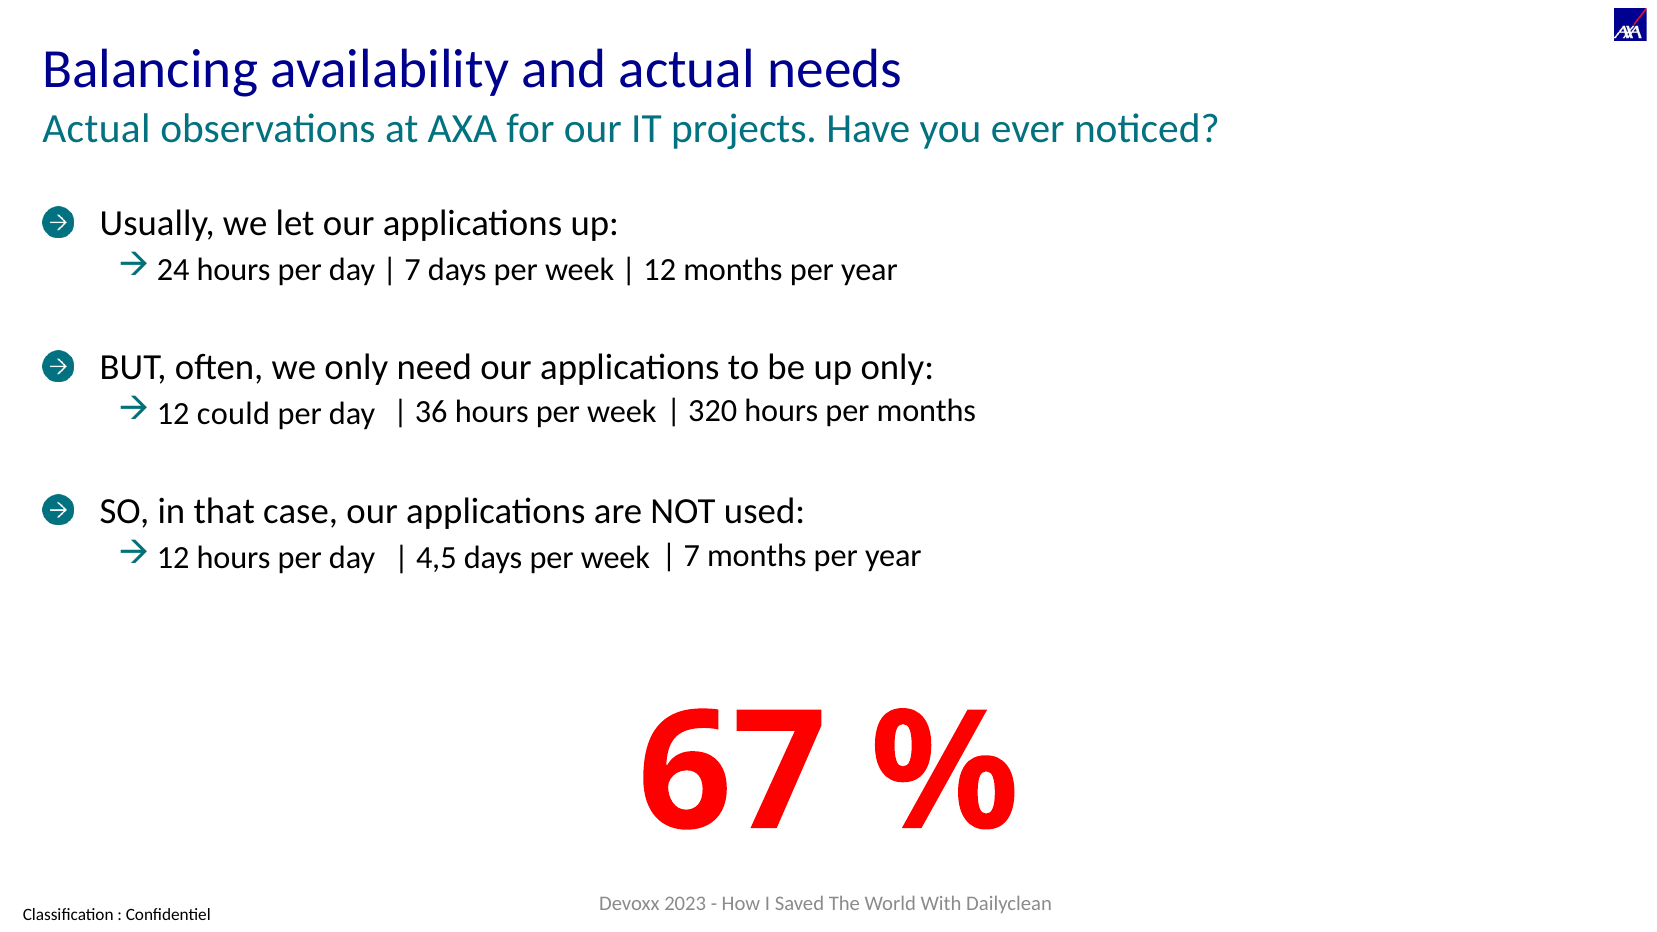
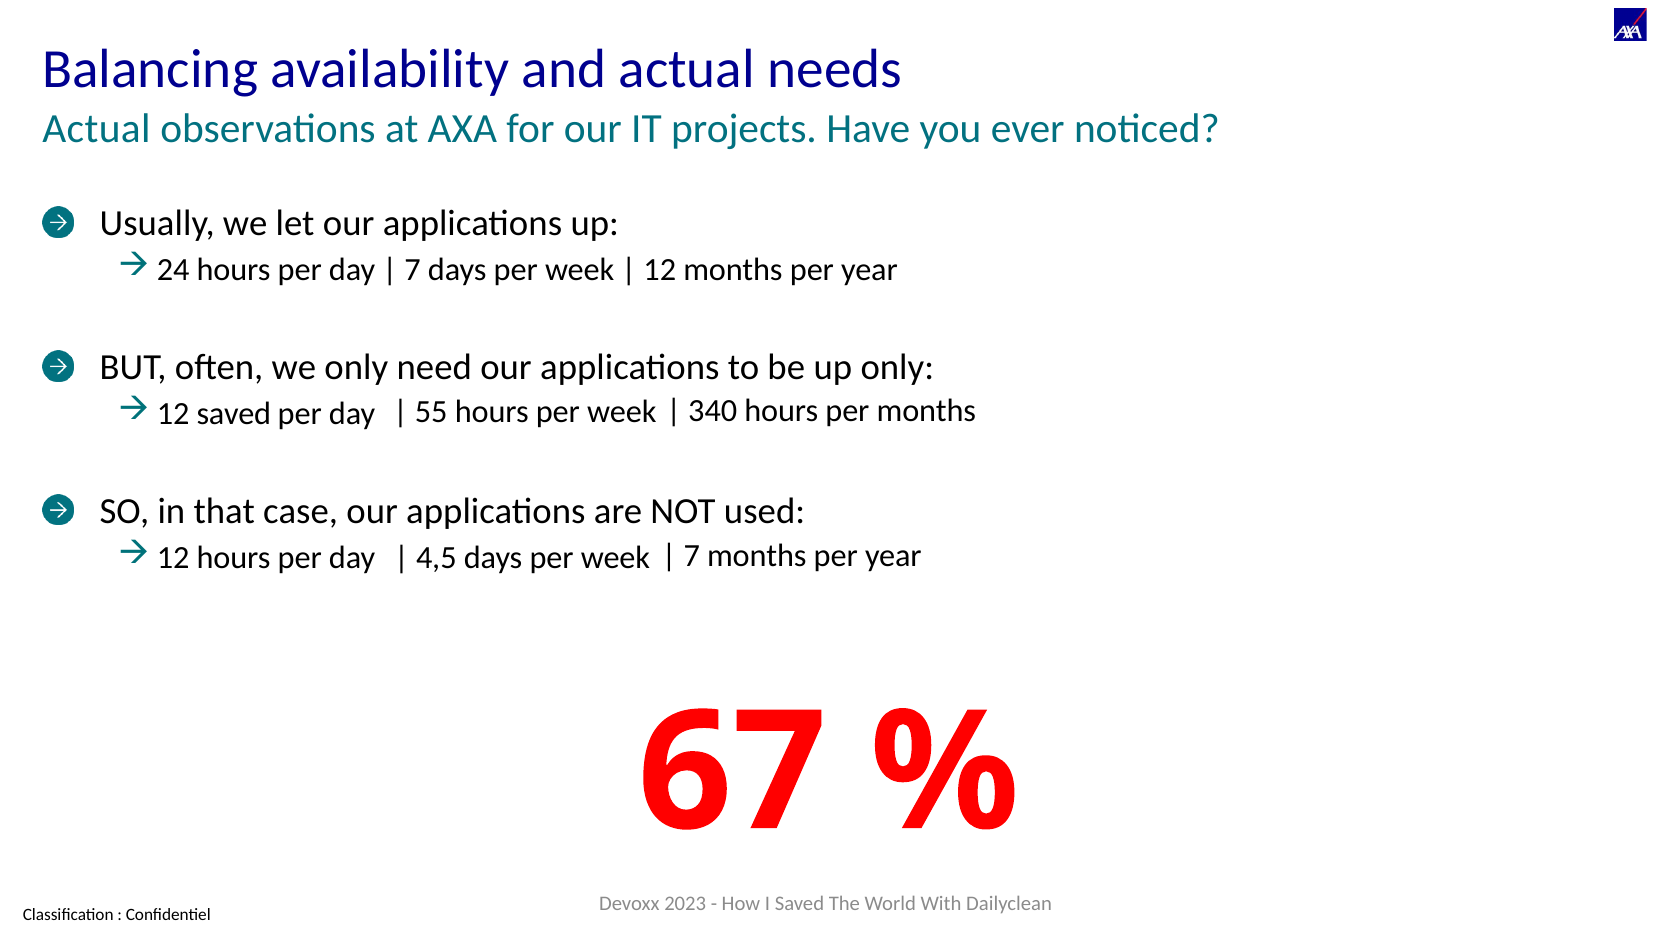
could: could -> saved (234, 414)
36: 36 -> 55 (431, 412)
320: 320 -> 340 (713, 411)
